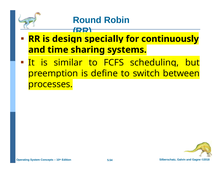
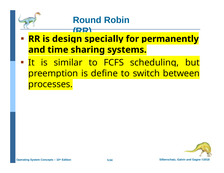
continuously: continuously -> permanently (170, 39)
